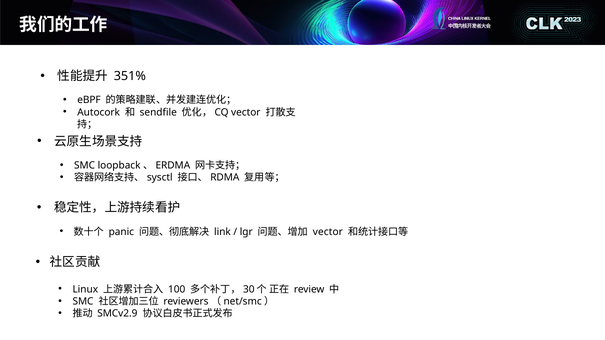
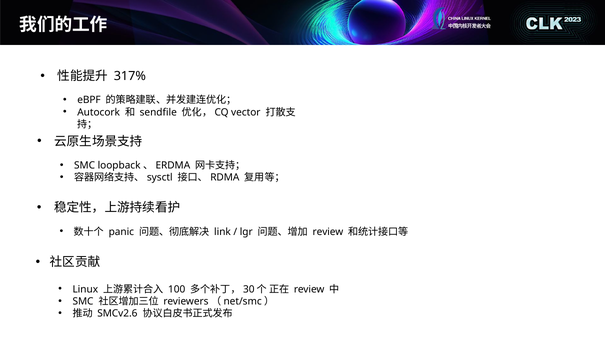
351%: 351% -> 317% (130, 76)
vector: vector -> review (328, 232)
SMCv2.9: SMCv2.9 -> SMCv2.6 (117, 314)
